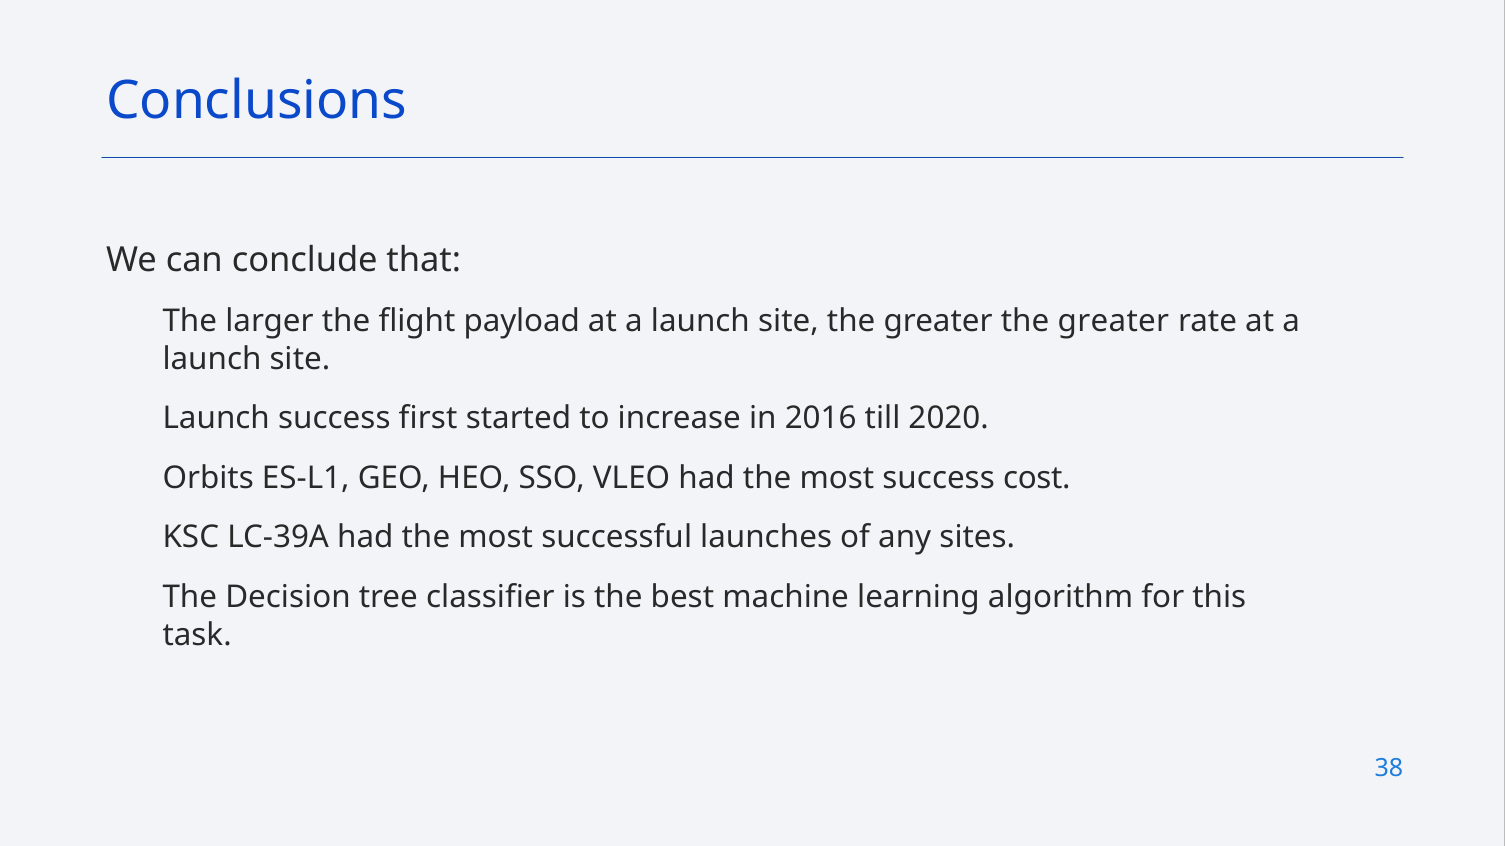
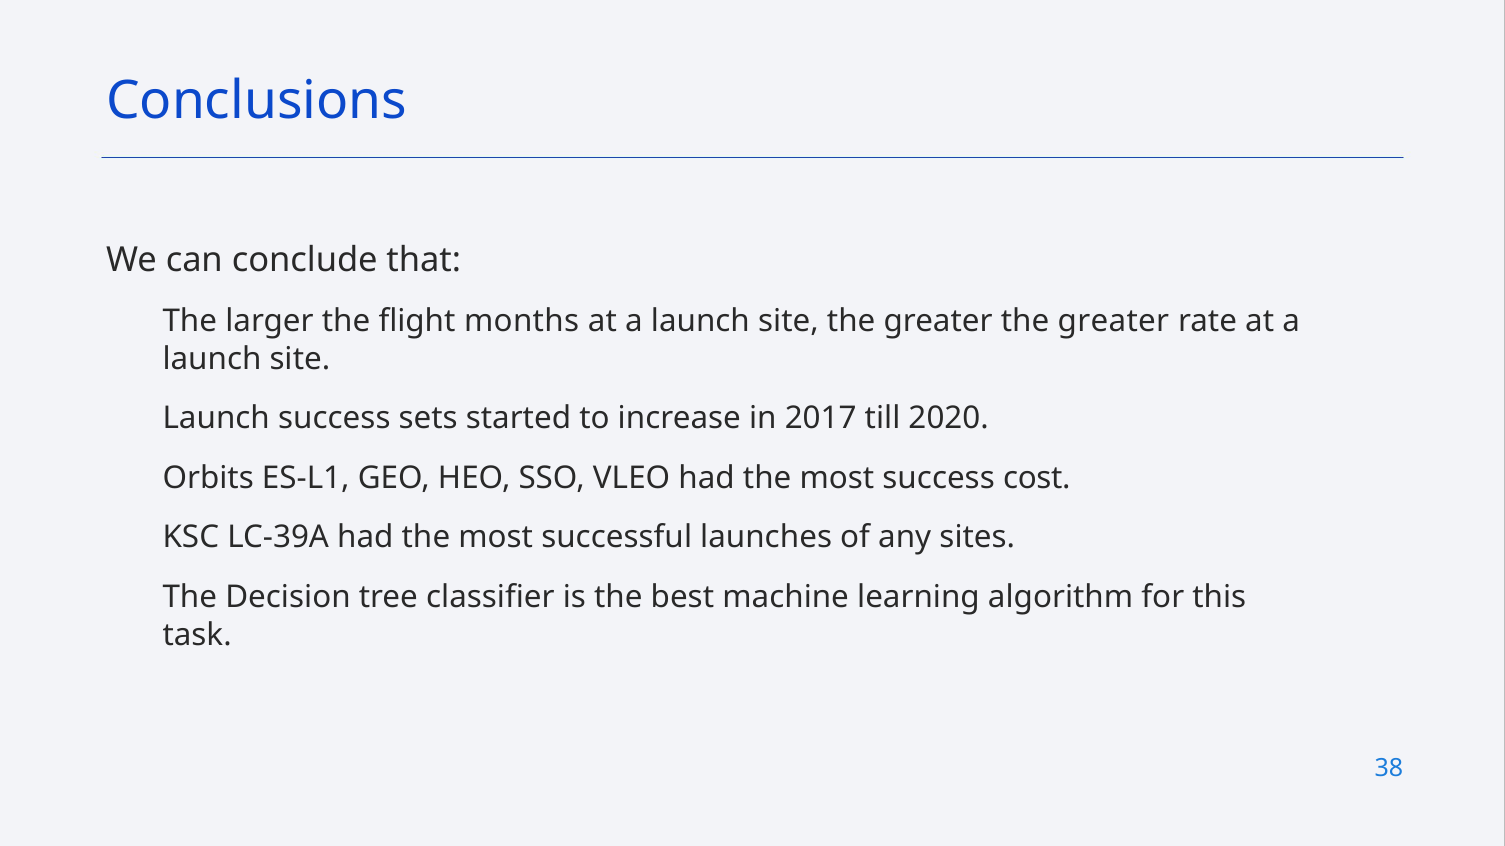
payload: payload -> months (522, 321)
first: first -> sets (428, 419)
2016: 2016 -> 2017 (821, 419)
